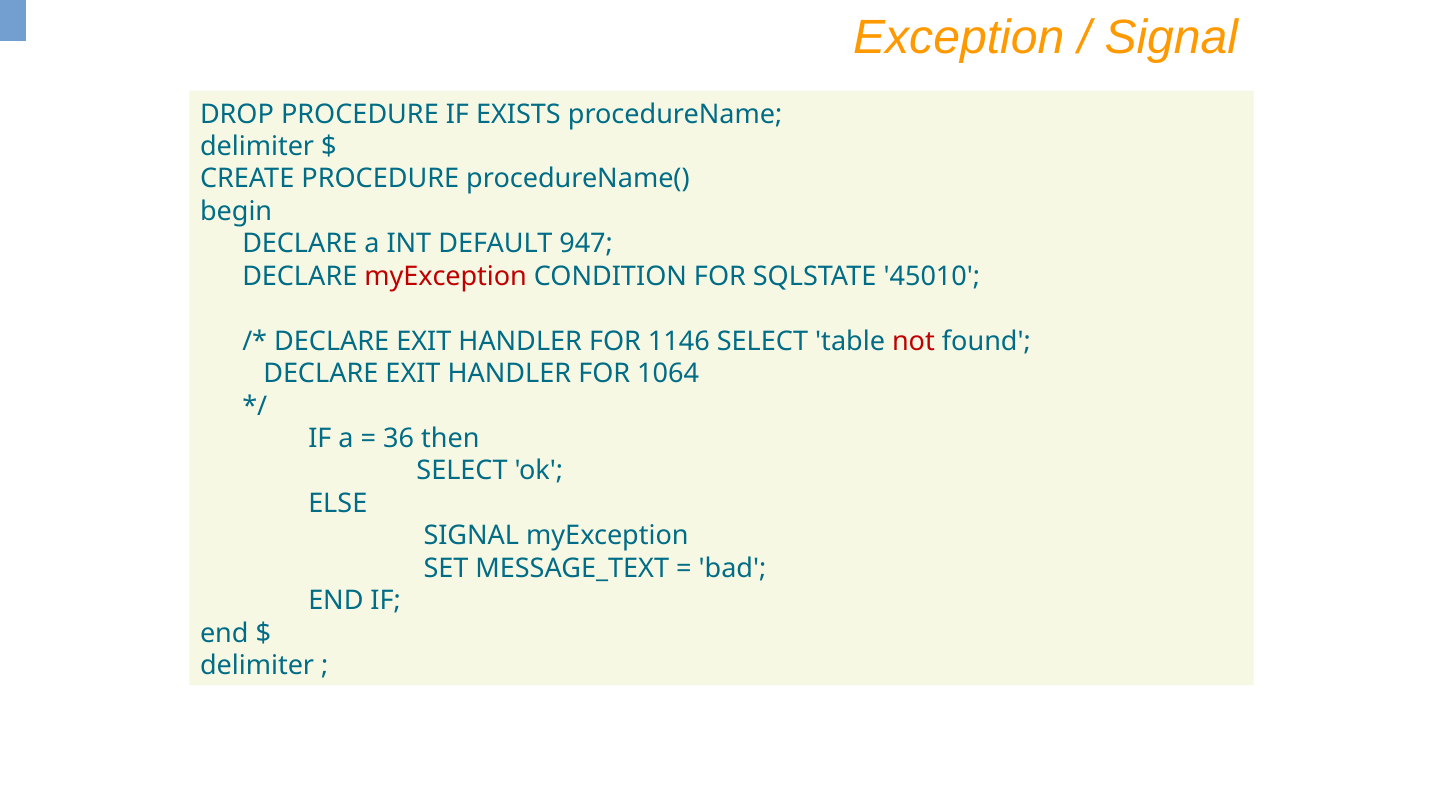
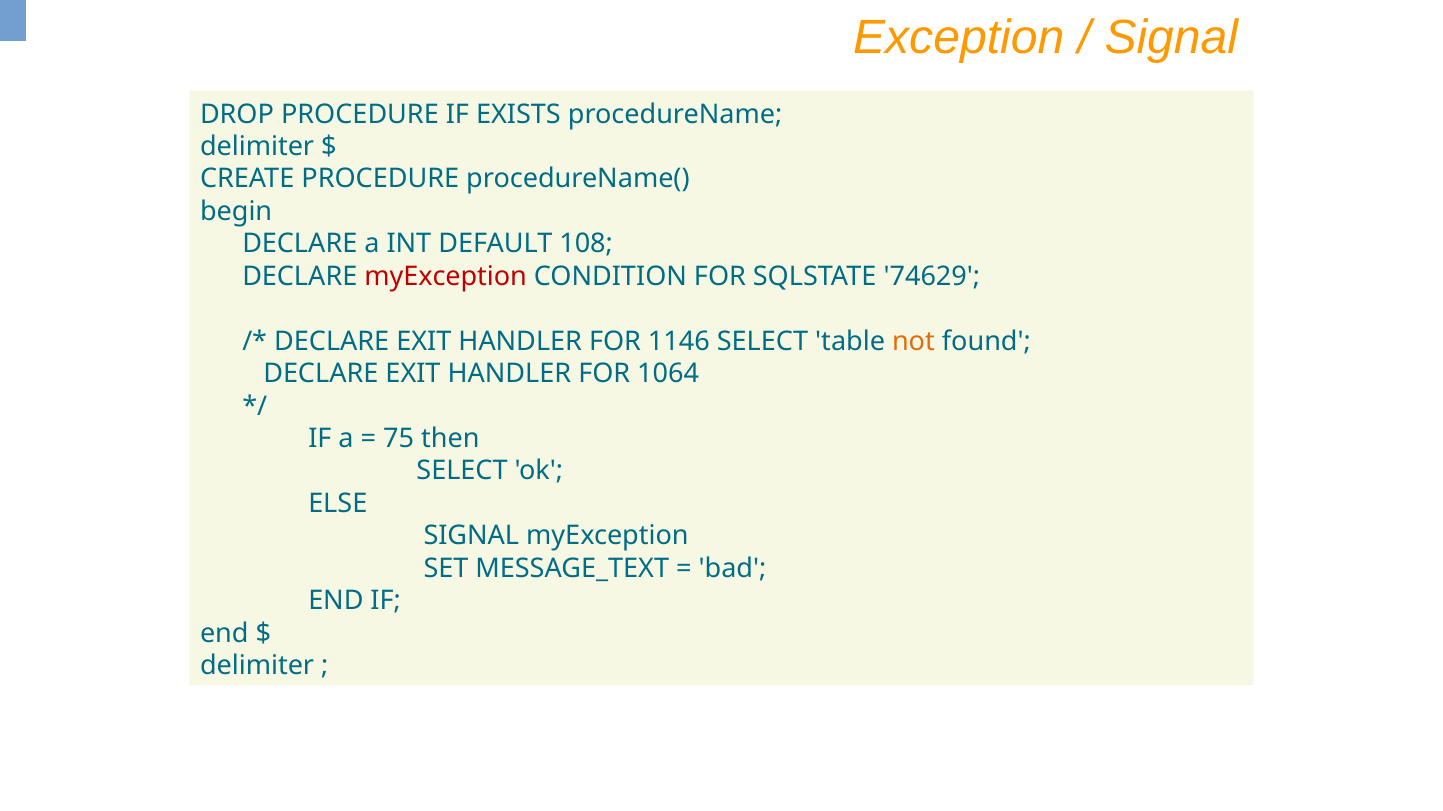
947: 947 -> 108 (586, 244)
45010: 45010 -> 74629 (932, 277)
not colour: red -> orange (913, 342)
36: 36 -> 75 (399, 439)
